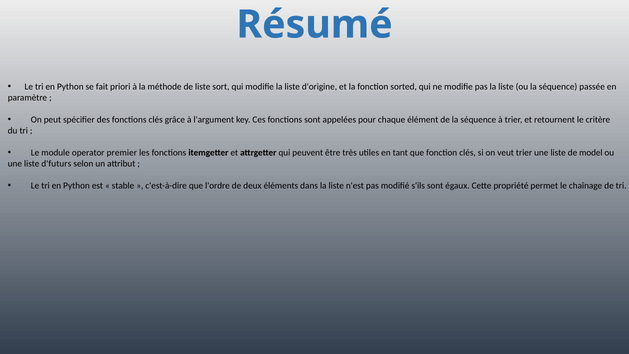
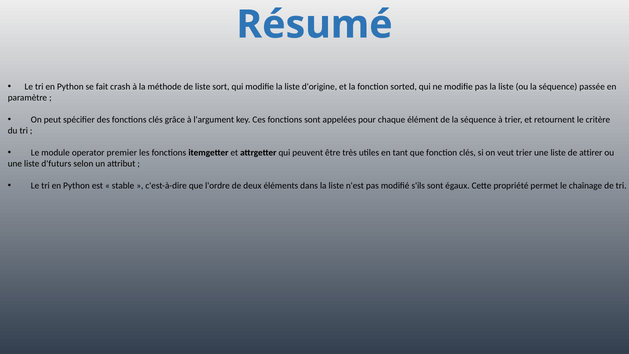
priori: priori -> crash (120, 87)
model: model -> attirer (591, 153)
